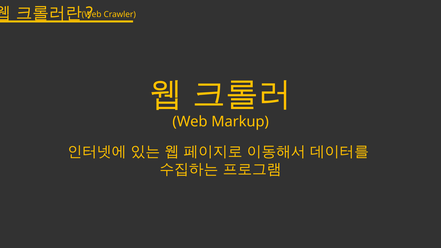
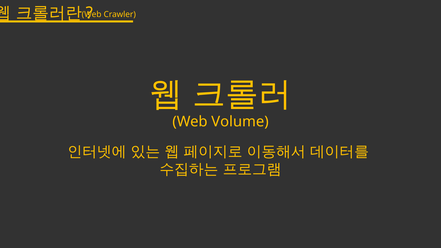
Markup: Markup -> Volume (240, 122)
